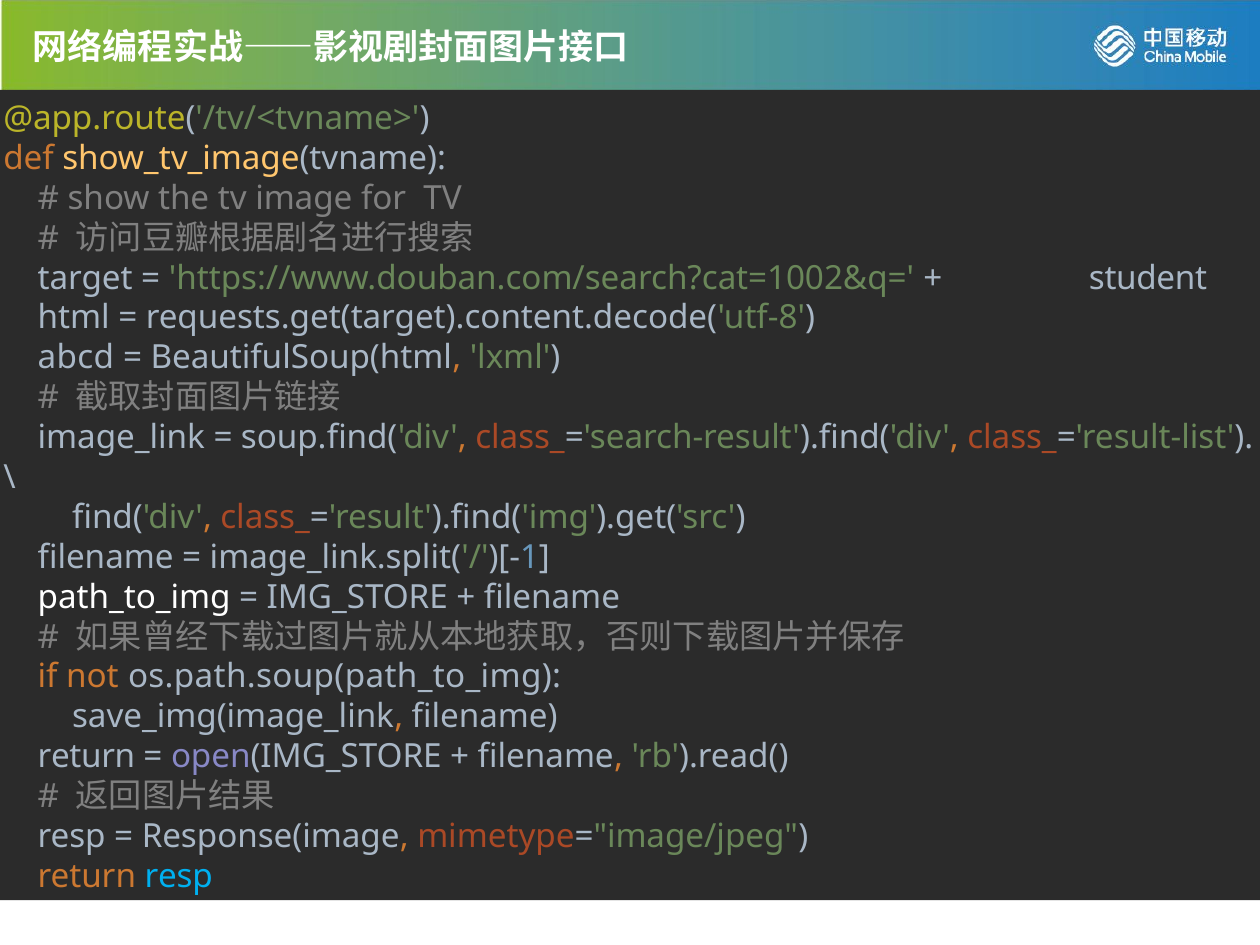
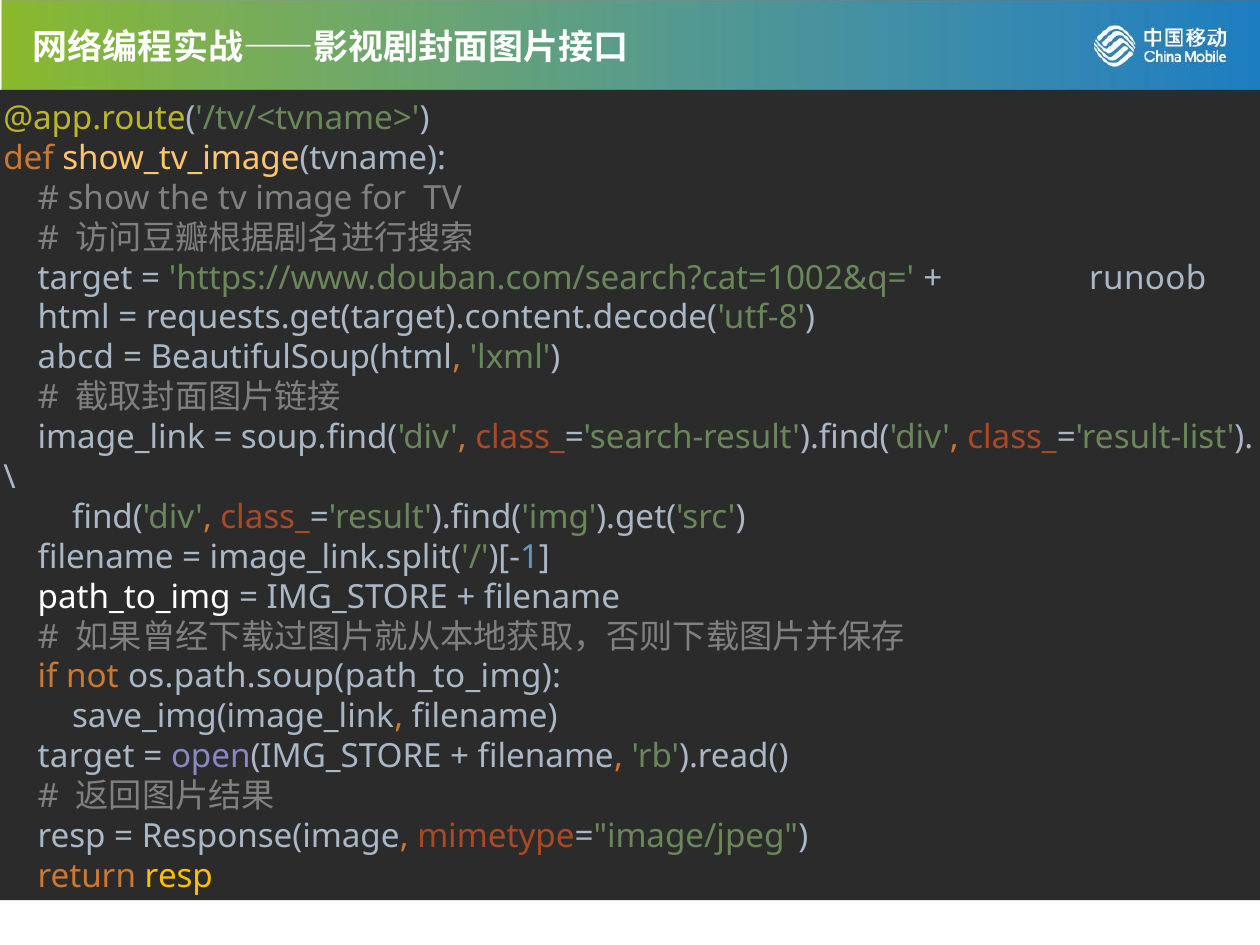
student: student -> runoob (1148, 278)
return: return -> target (86, 757)
resp colour: light blue -> yellow (179, 876)
